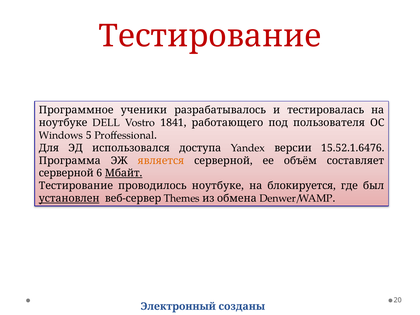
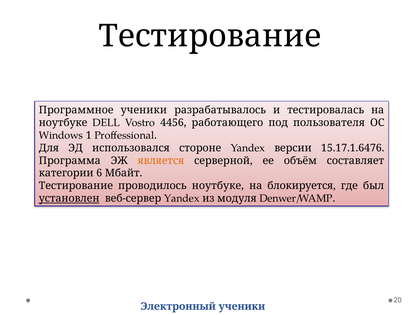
Тестирование colour: red -> black (210, 36)
1841: 1841 -> 4456 (173, 123)
5: 5 -> 1 (89, 135)
доступа: доступа -> стороне (200, 148)
15.52.1.6476: 15.52.1.6476 -> 15.17.1.6476 (353, 148)
серверной: серверной -> категории (66, 173)
Мбайт underline: present -> none (124, 173)
веб-сервер Themes: Themes -> Yandex (182, 198)
обмена: обмена -> модуля (237, 198)
Электронный созданы: созданы -> ученики (242, 306)
